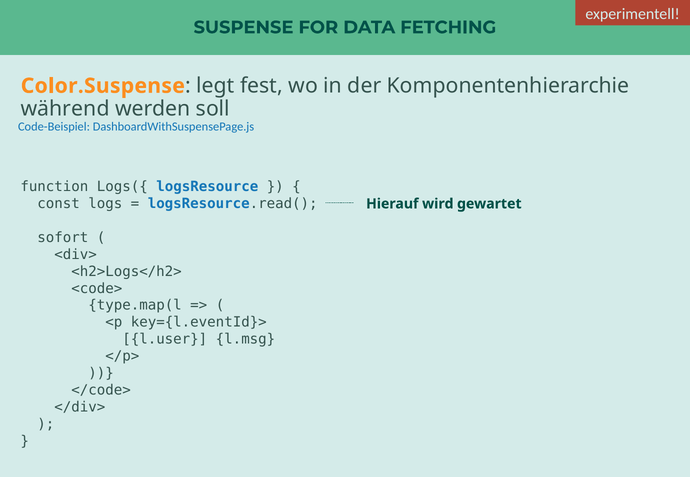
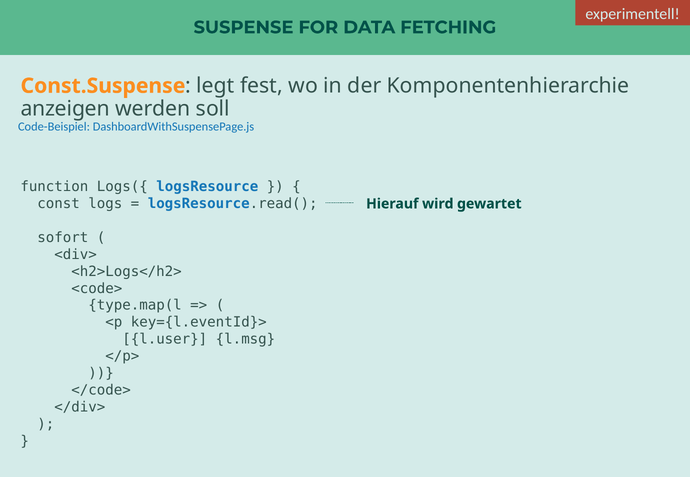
Color.Suspense: Color.Suspense -> Const.Suspense (103, 86)
während: während -> anzeigen (65, 109)
